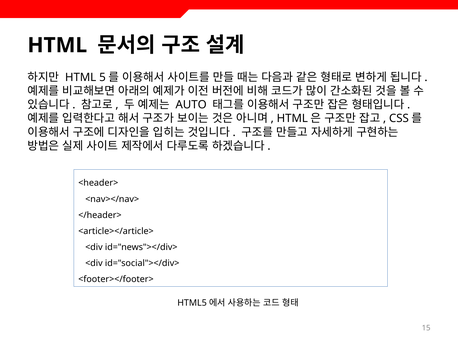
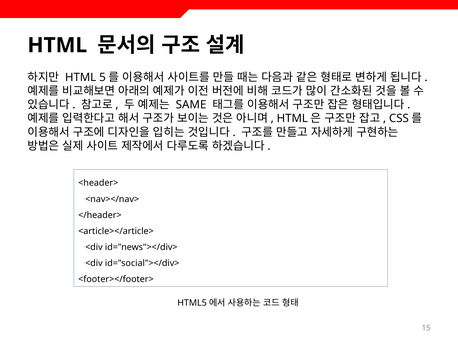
AUTO: AUTO -> SAME (191, 105)
